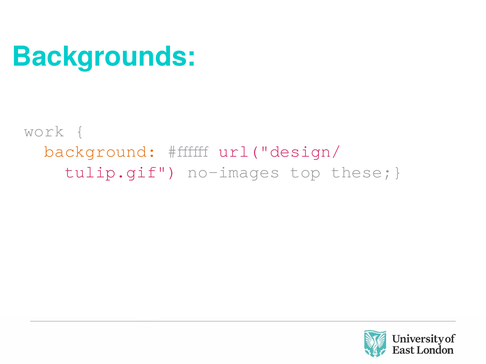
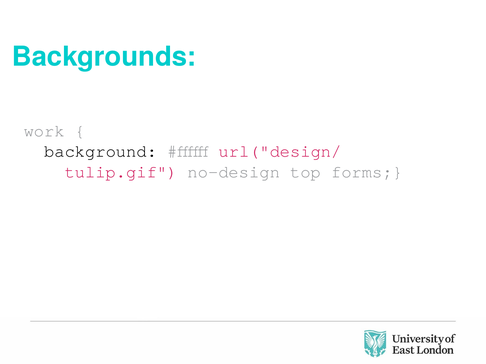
background colour: orange -> black (101, 152)
no-images: no-images -> no-design (234, 172)
these: these -> forms (367, 172)
